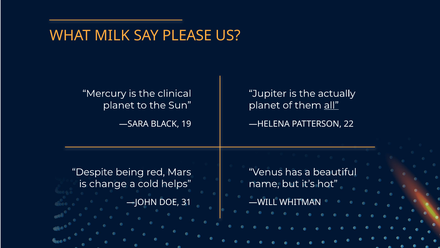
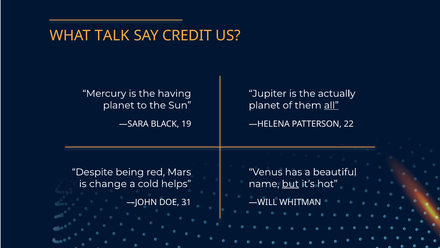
MILK: MILK -> TALK (112, 36)
PLEASE: PLEASE -> CREDIT (187, 36)
clinical: clinical -> having (174, 93)
but underline: none -> present (290, 183)
